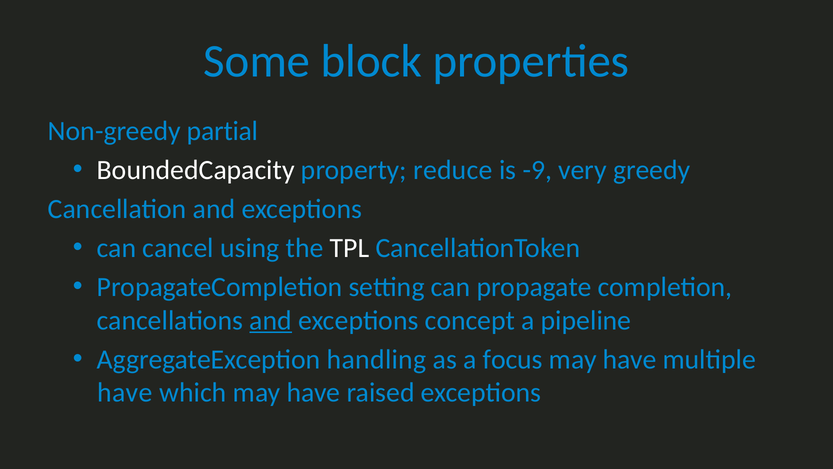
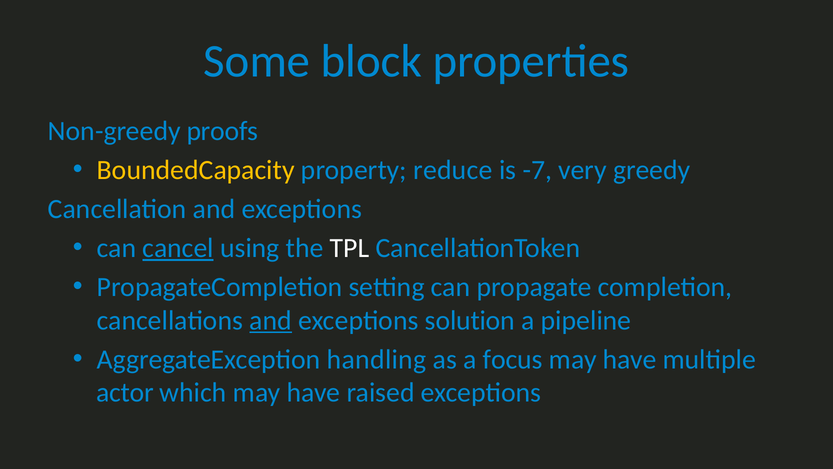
partial: partial -> proofs (222, 131)
BoundedCapacity colour: white -> yellow (196, 170)
-9: -9 -> -7 (537, 170)
cancel underline: none -> present (178, 248)
concept: concept -> solution (470, 320)
have: have -> actor (125, 392)
